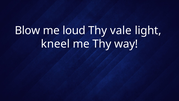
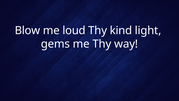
vale: vale -> kind (121, 30)
kneel: kneel -> gems (55, 44)
